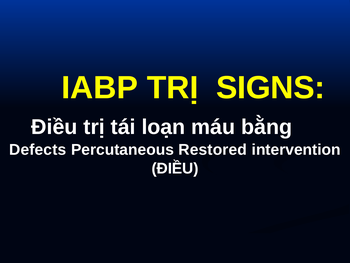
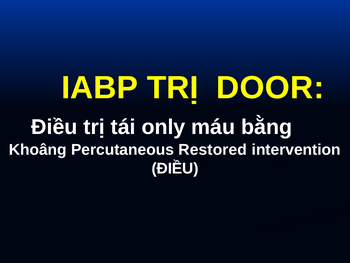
SIGNS: SIGNS -> DOOR (270, 88)
loạn: loạn -> only (163, 127)
Defects: Defects -> Khoâng (38, 150)
